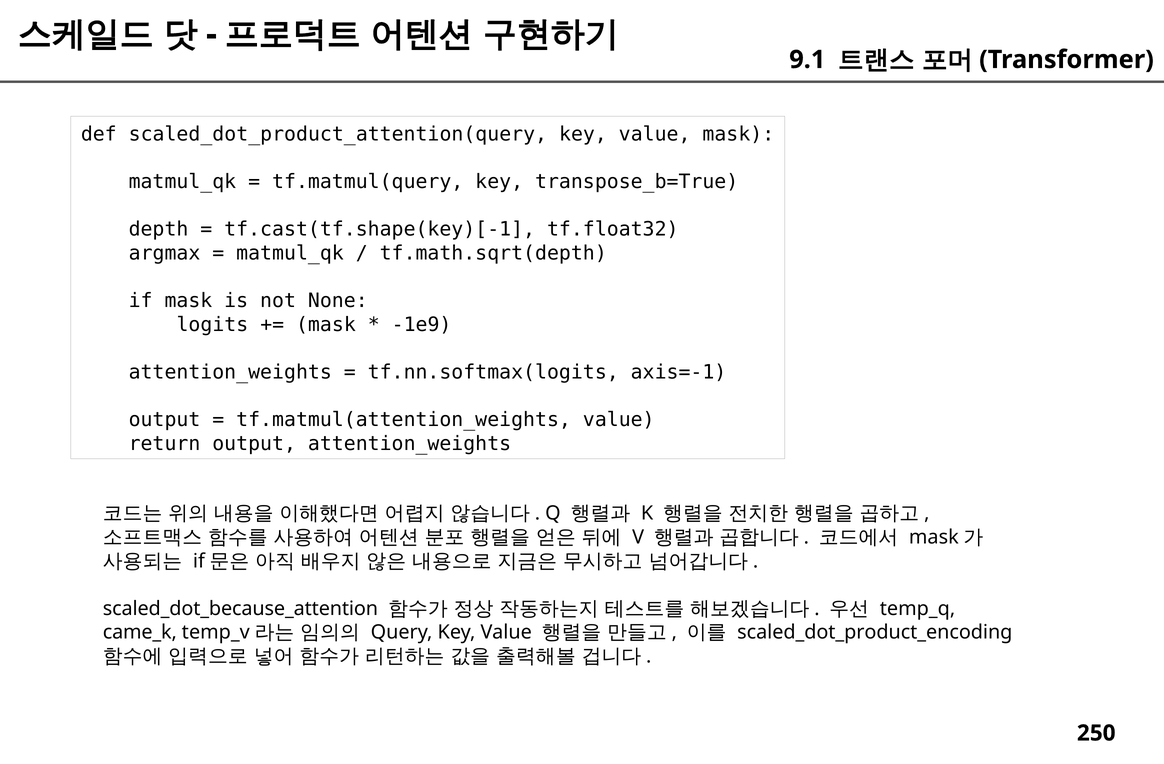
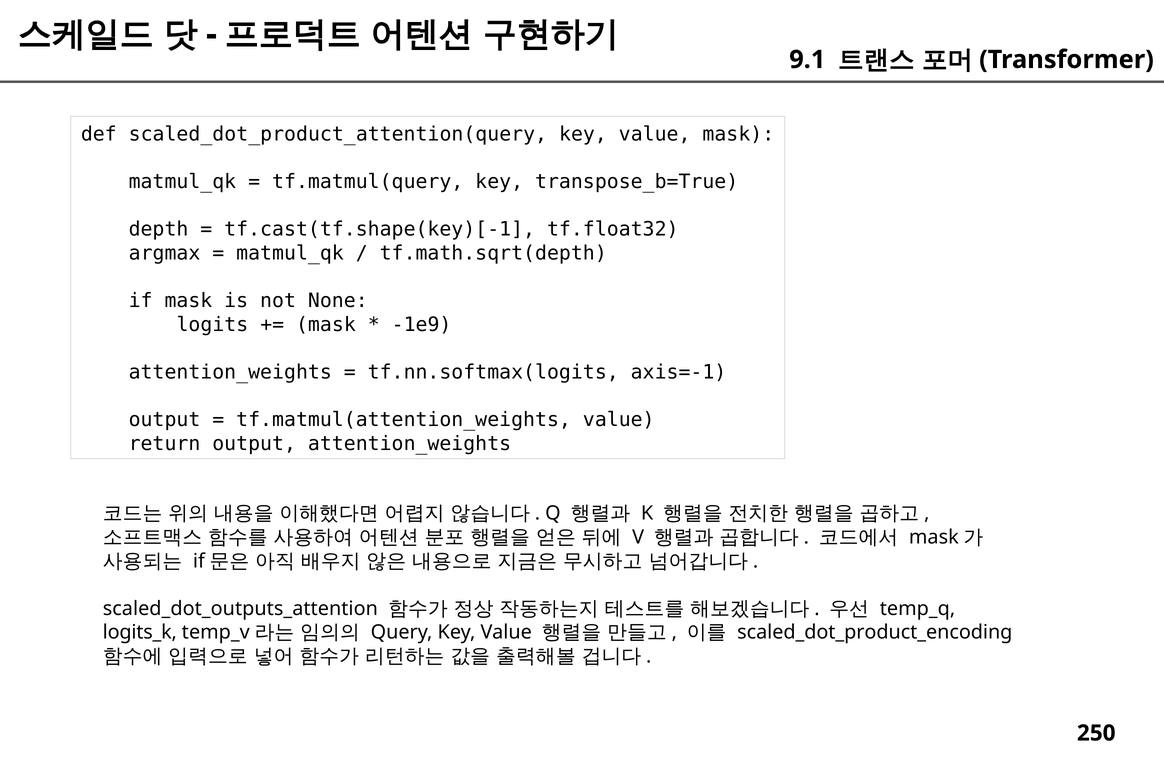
scaled_dot_because_attention: scaled_dot_because_attention -> scaled_dot_outputs_attention (240, 609)
came_k: came_k -> logits_k (140, 633)
